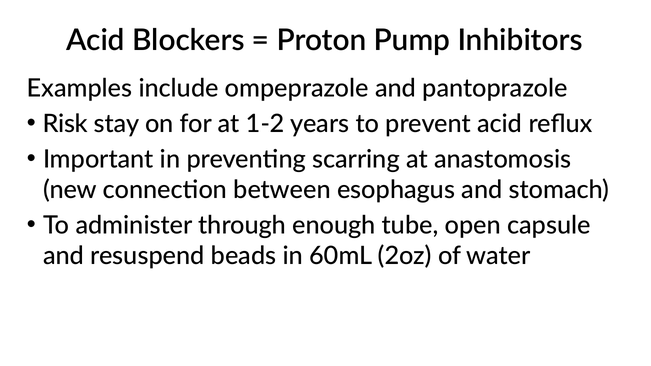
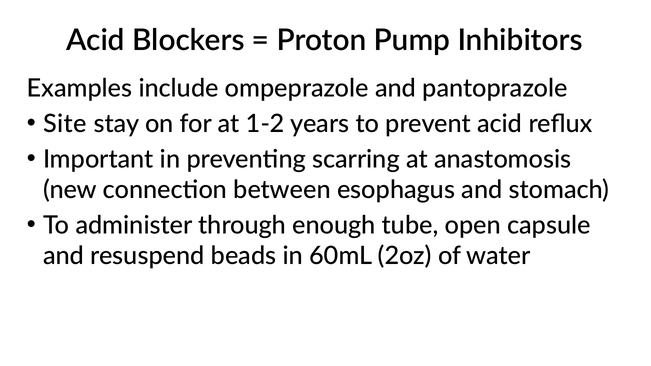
Risk: Risk -> Site (65, 124)
